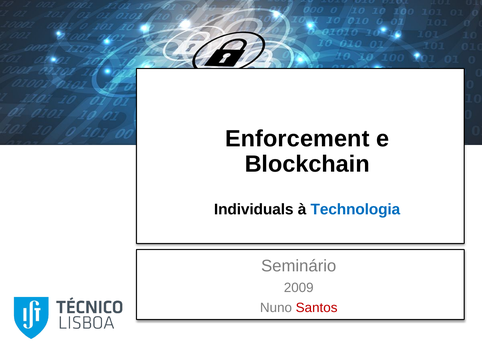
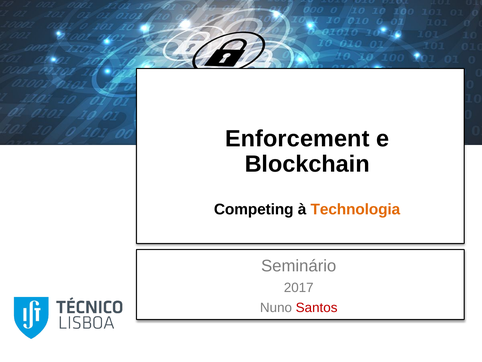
Individuals: Individuals -> Competing (254, 209)
Technologia colour: blue -> orange (355, 209)
2009: 2009 -> 2017 (299, 287)
